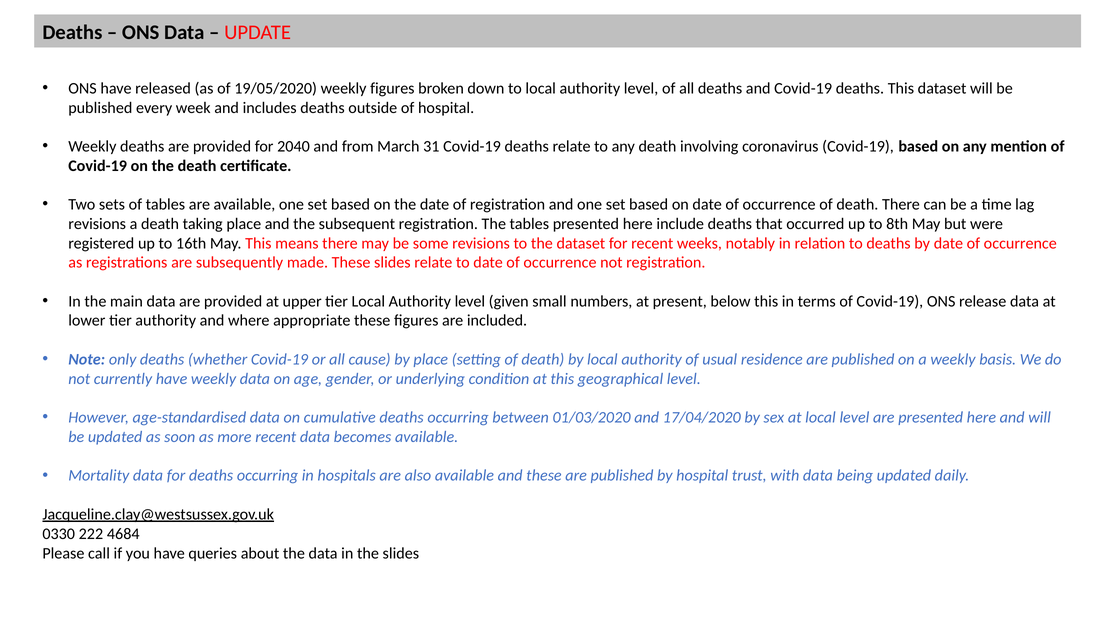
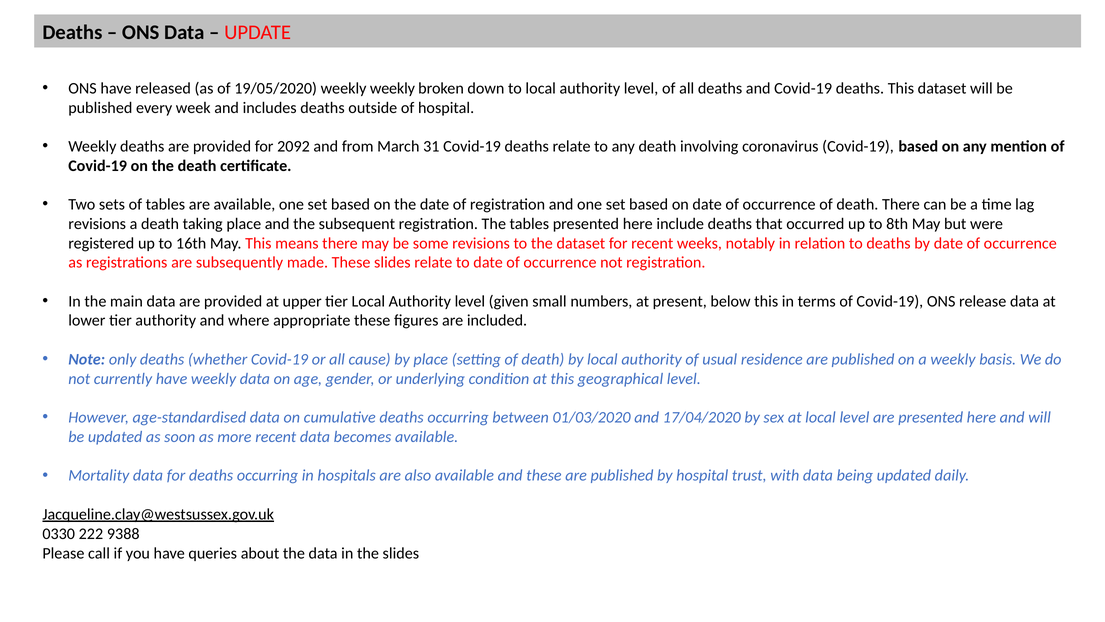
weekly figures: figures -> weekly (392, 88)
2040: 2040 -> 2092 (294, 146)
4684: 4684 -> 9388 (123, 534)
